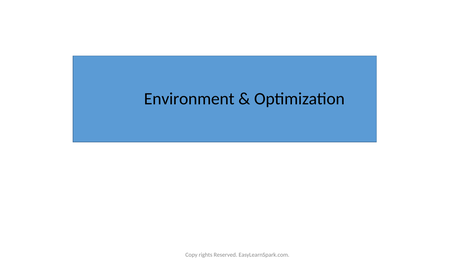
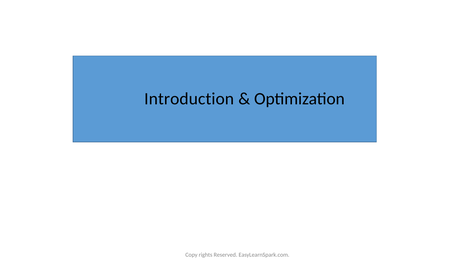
Environment: Environment -> Introduction (189, 99)
